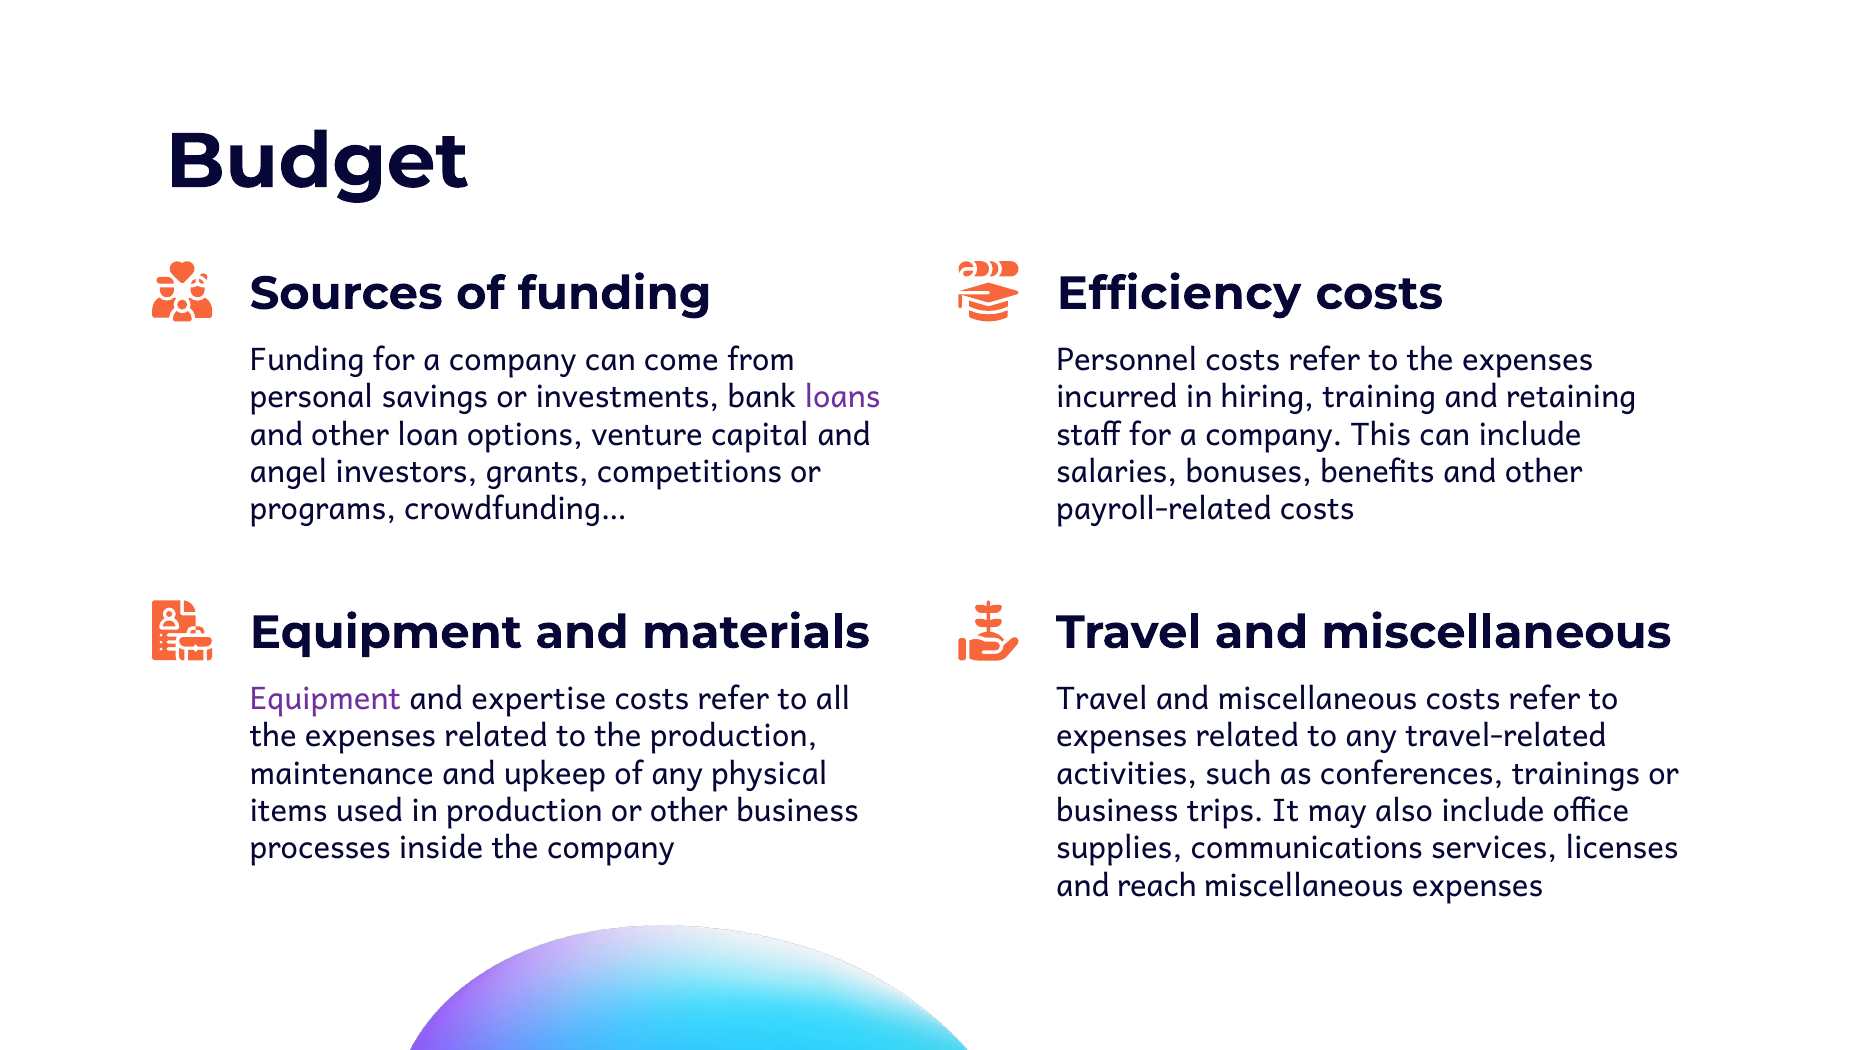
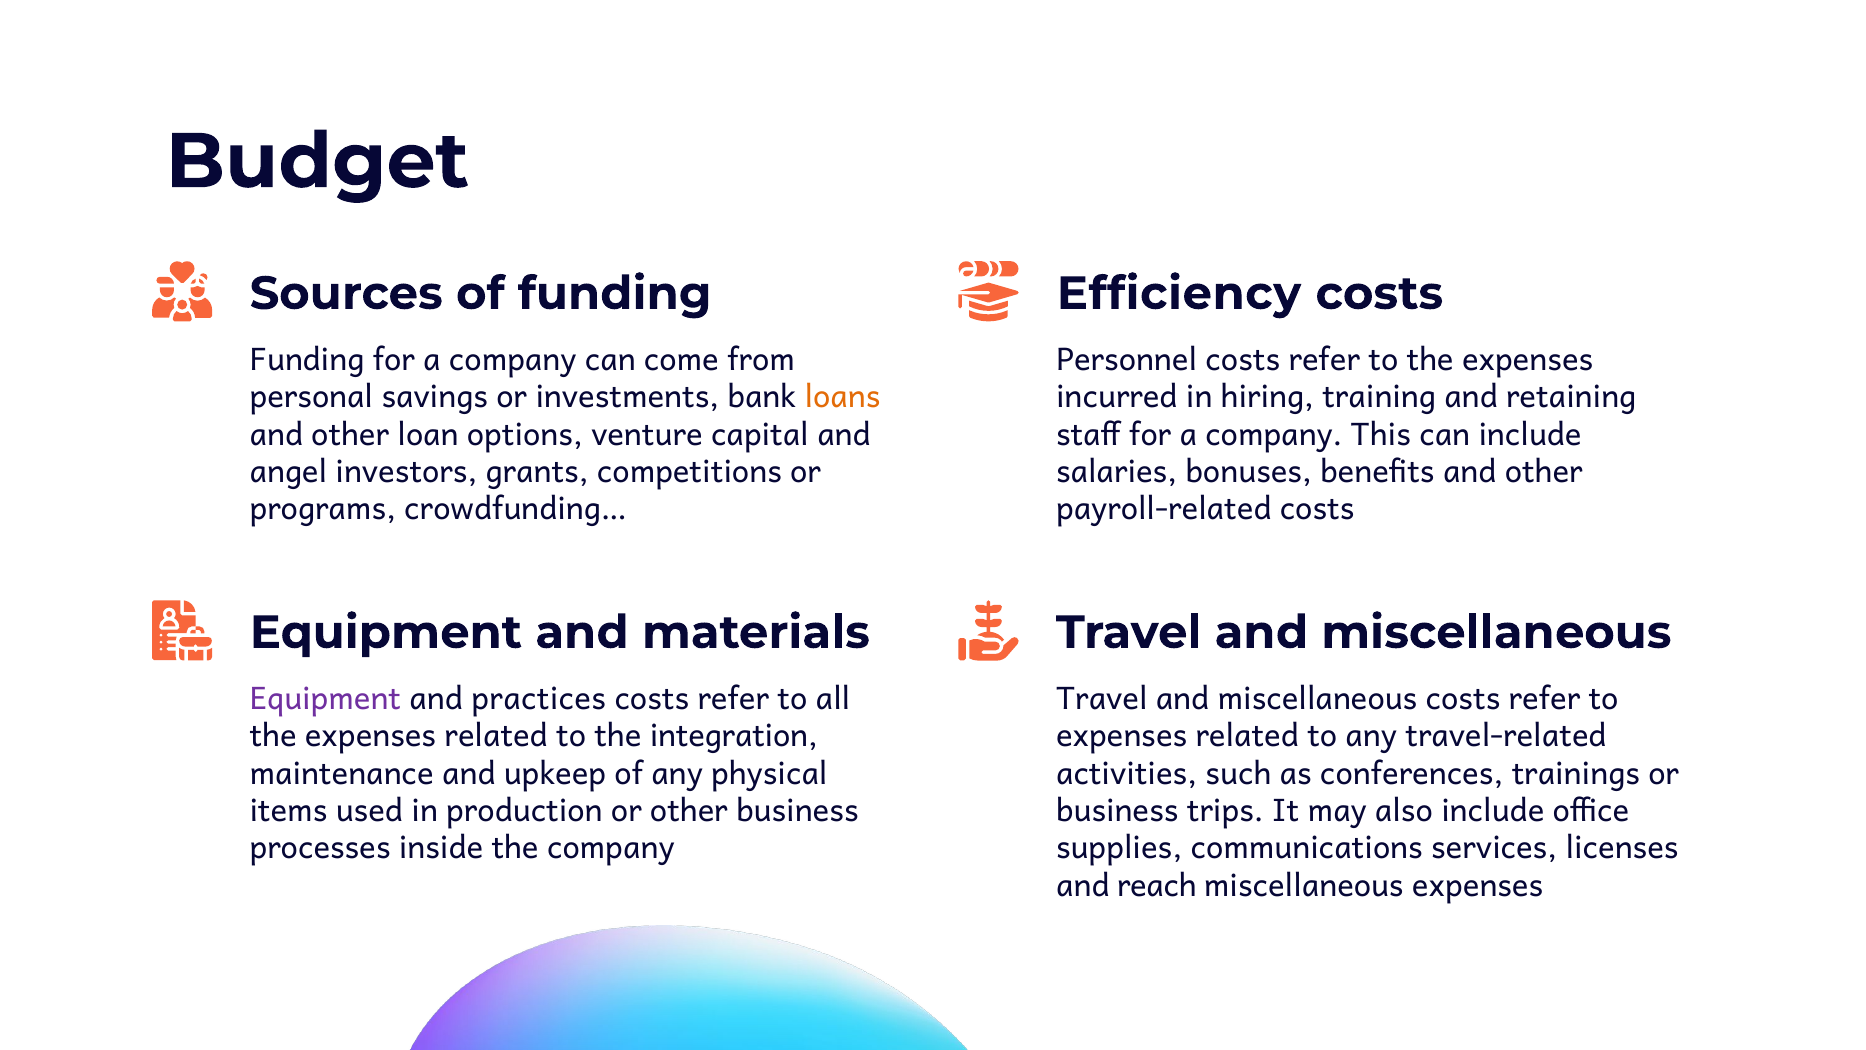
loans colour: purple -> orange (843, 397)
expertise: expertise -> practices (539, 699)
the production: production -> integration (734, 736)
